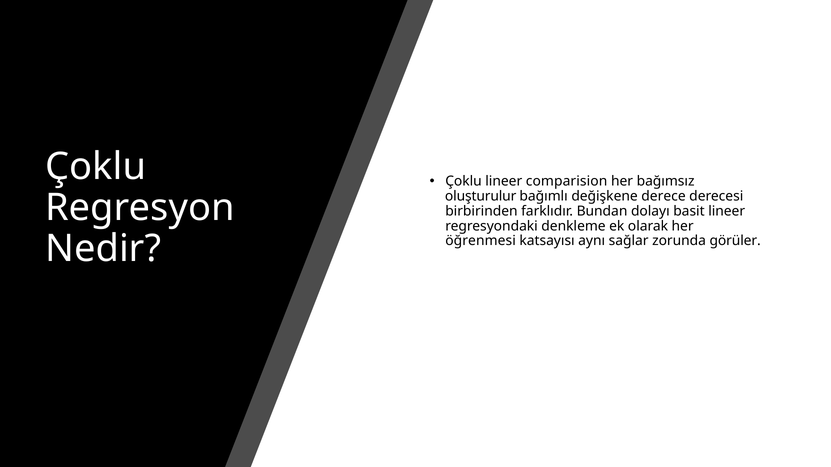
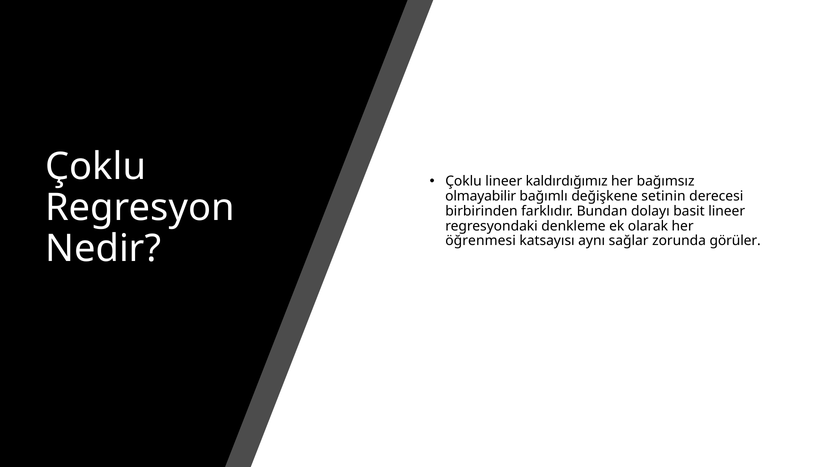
comparision: comparision -> kaldırdığımız (567, 181)
oluşturulur: oluşturulur -> olmayabilir (481, 196)
derece: derece -> setinin (663, 196)
